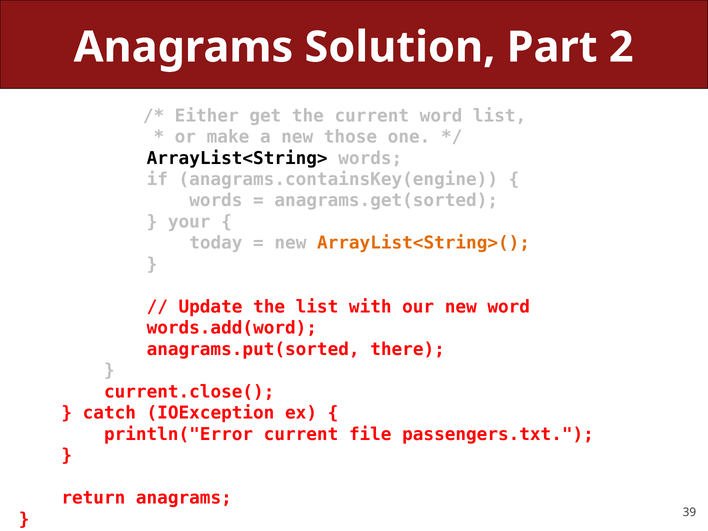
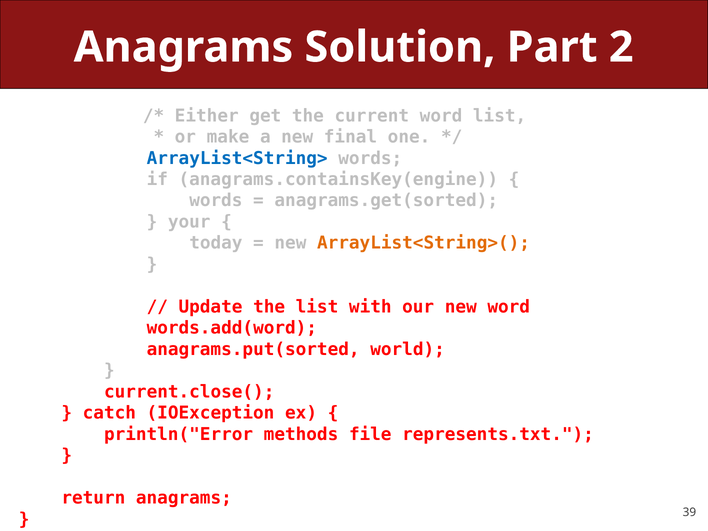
those: those -> final (350, 137)
ArrayList<String> colour: black -> blue (237, 158)
there: there -> world (408, 349)
println("Error current: current -> methods (301, 434)
passengers.txt: passengers.txt -> represents.txt (498, 434)
